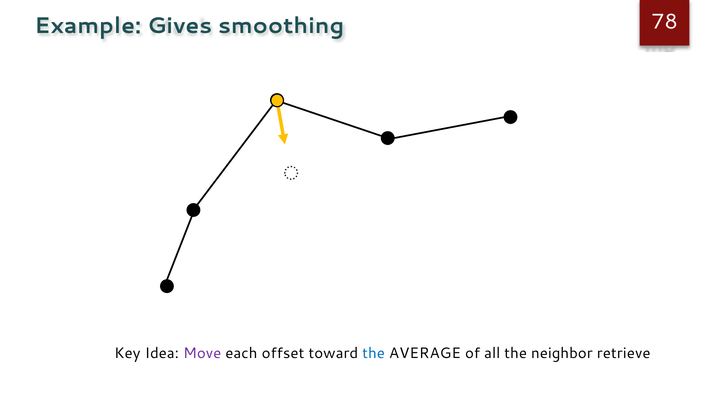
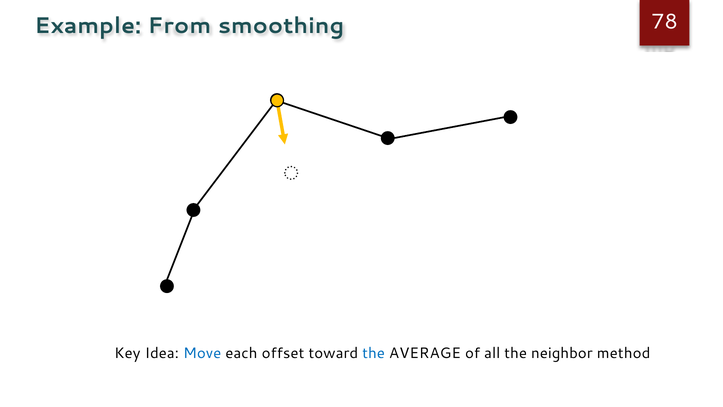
Gives: Gives -> From (179, 26)
Move colour: purple -> blue (202, 353)
retrieve: retrieve -> method (624, 353)
